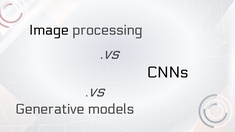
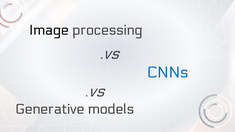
CNNs colour: black -> blue (168, 73)
